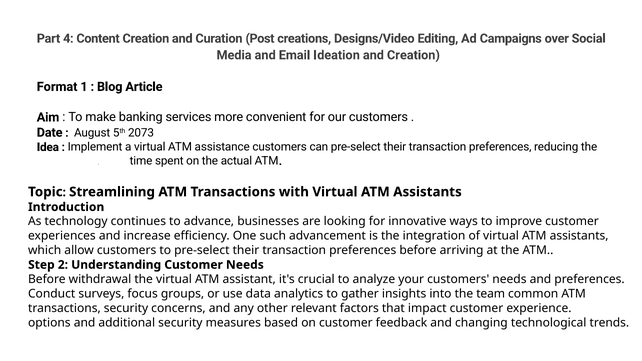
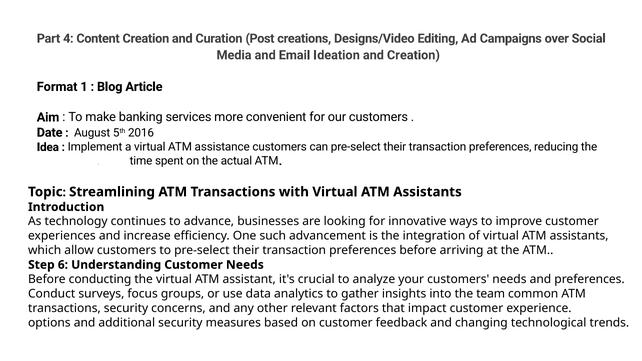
2073: 2073 -> 2016 (141, 133)
2: 2 -> 6 (63, 265)
withdrawal: withdrawal -> conducting (100, 279)
